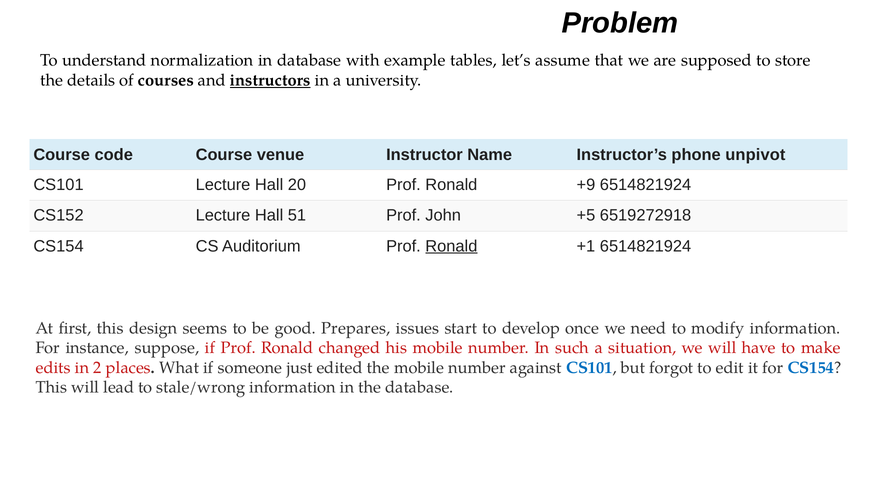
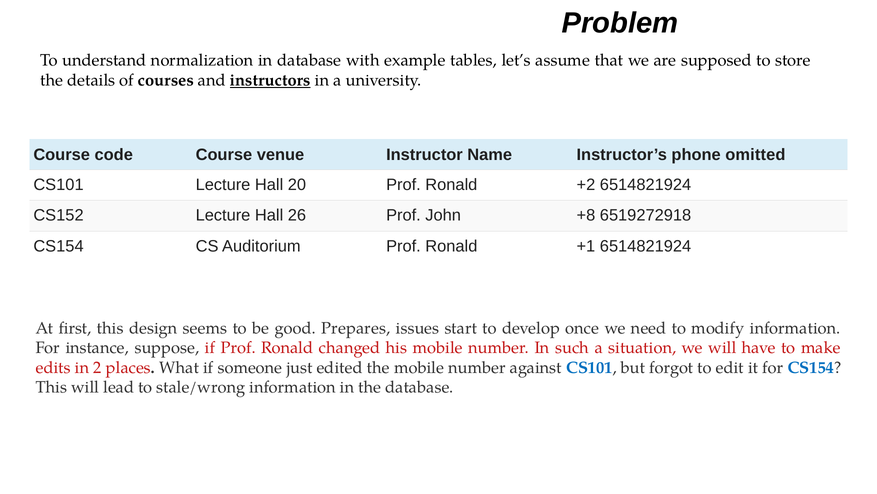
unpivot: unpivot -> omitted (755, 154)
+9: +9 -> +2 (586, 184)
51: 51 -> 26 (297, 215)
+5: +5 -> +8 (586, 215)
Ronald underline: present -> none (451, 246)
